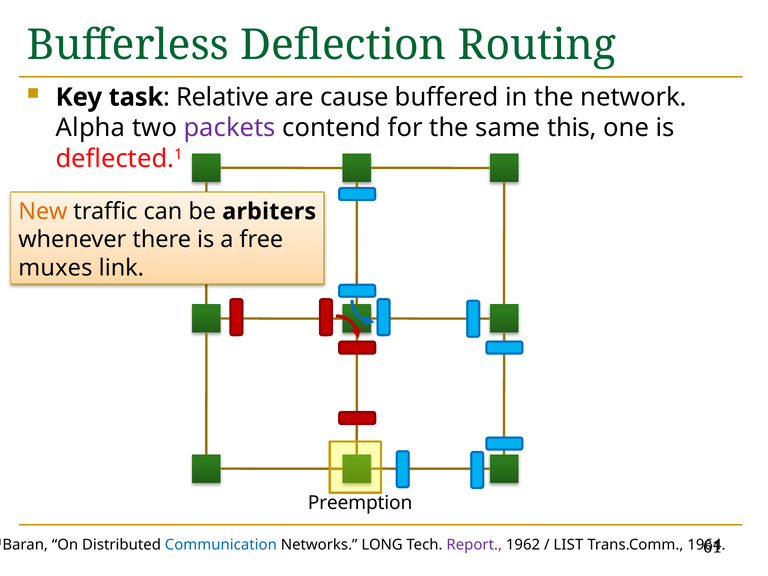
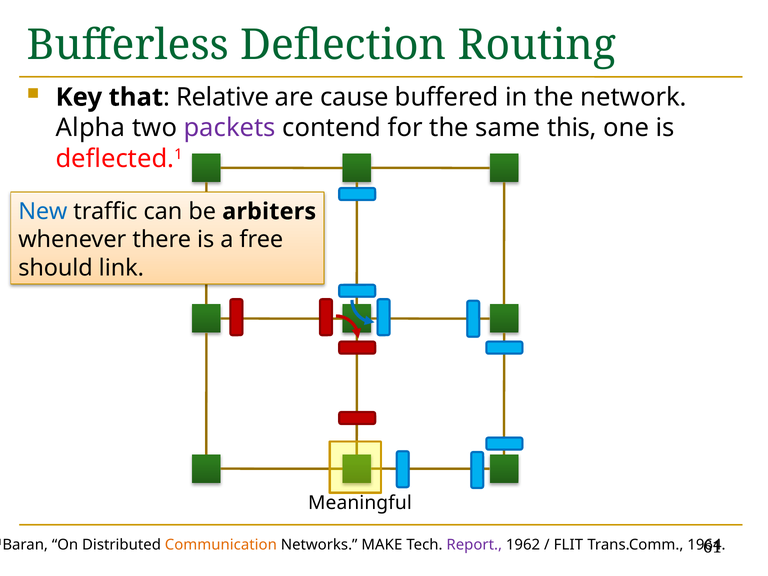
task: task -> that (136, 97)
New colour: orange -> blue (43, 211)
muxes: muxes -> should (56, 268)
Preemption: Preemption -> Meaningful (360, 503)
Communication colour: blue -> orange (221, 545)
LONG: LONG -> MAKE (382, 545)
LIST: LIST -> FLIT (568, 545)
